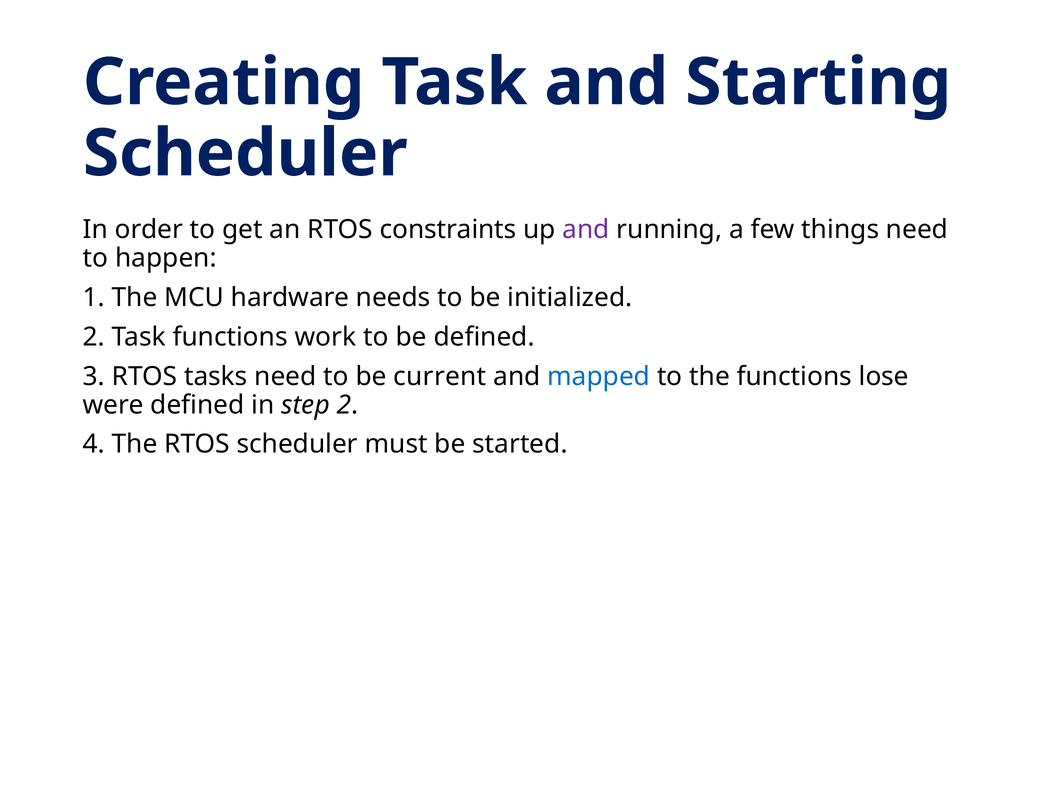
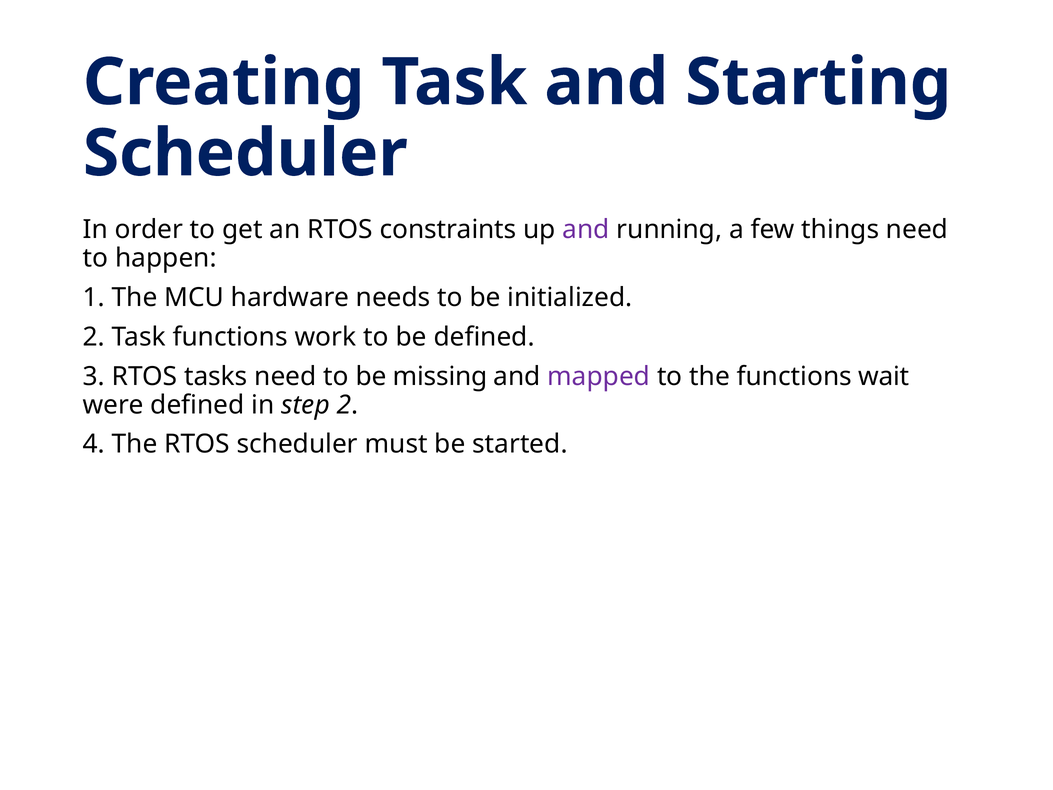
current: current -> missing (440, 376)
mapped colour: blue -> purple (599, 376)
lose: lose -> wait (884, 376)
